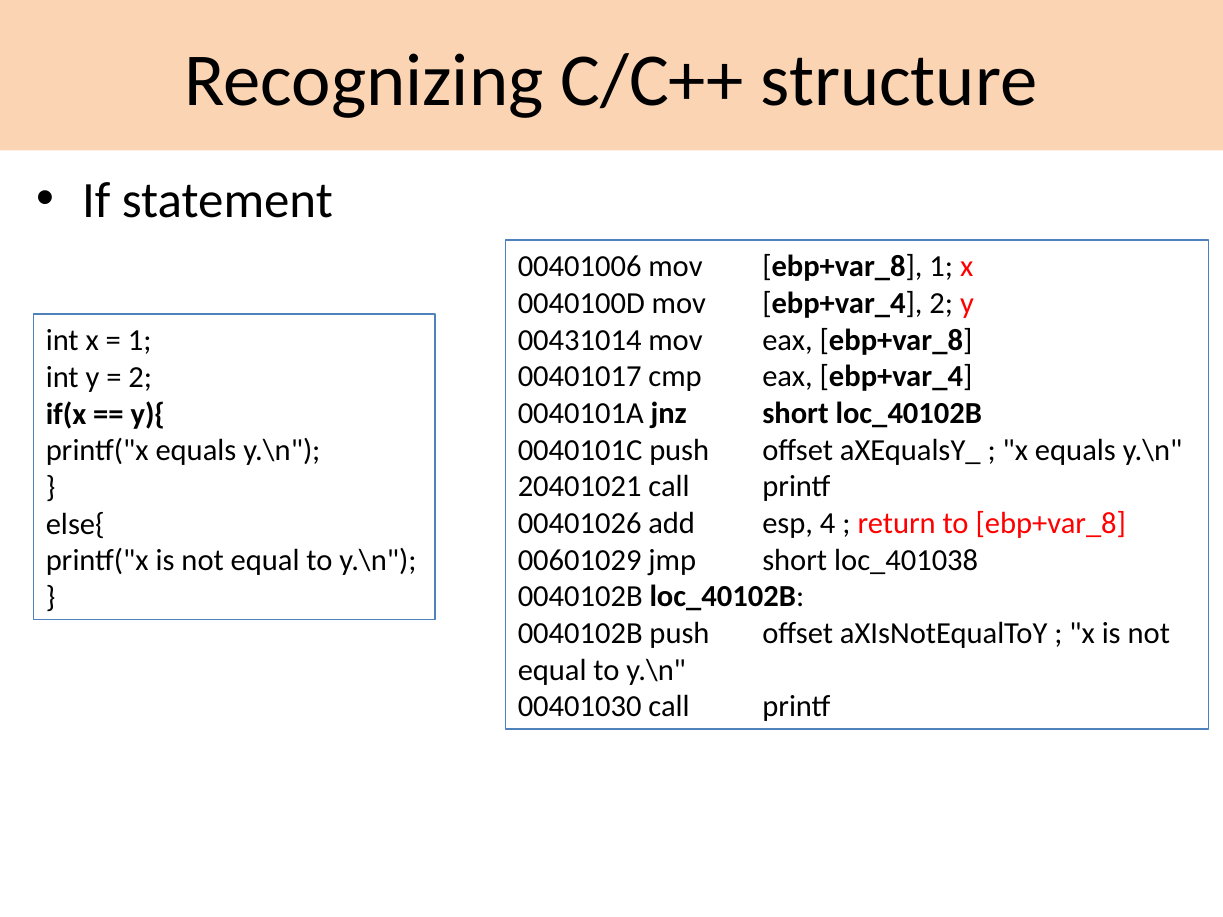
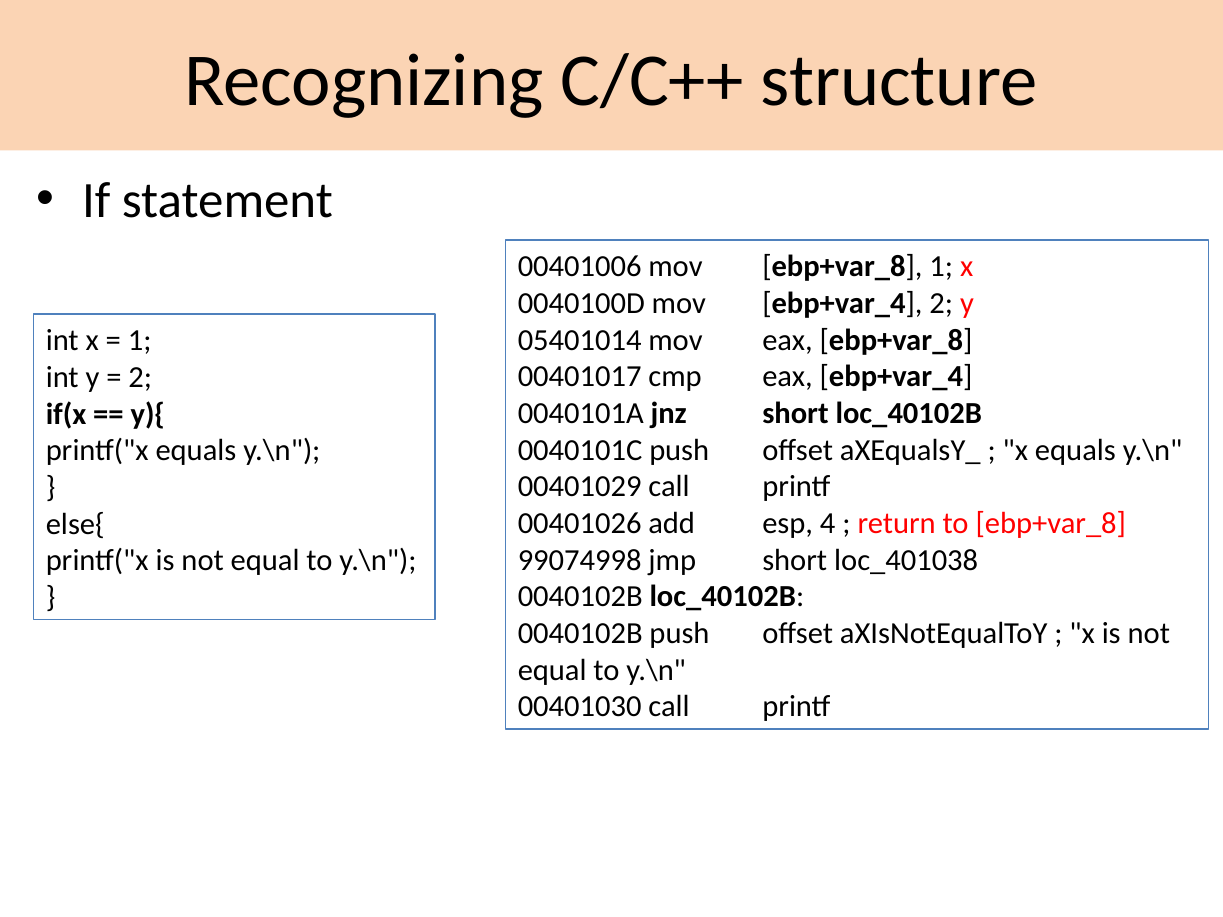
00431014: 00431014 -> 05401014 (580, 340)
20401021: 20401021 -> 00401029 (580, 487)
00601029: 00601029 -> 99074998 (580, 560)
